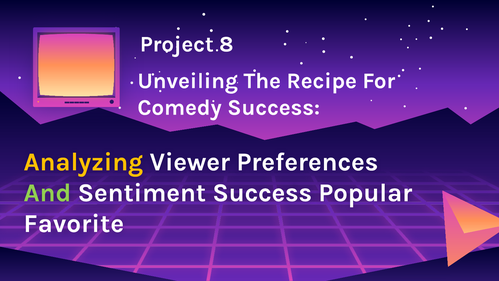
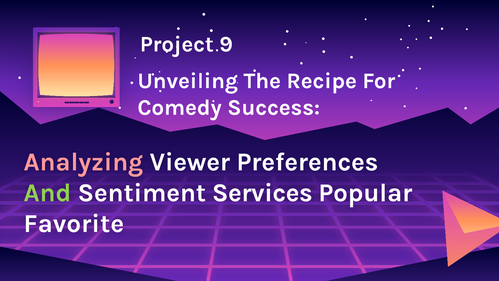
8: 8 -> 9 (226, 44)
Analyzing colour: yellow -> pink (83, 162)
Sentiment Success: Success -> Services (262, 192)
